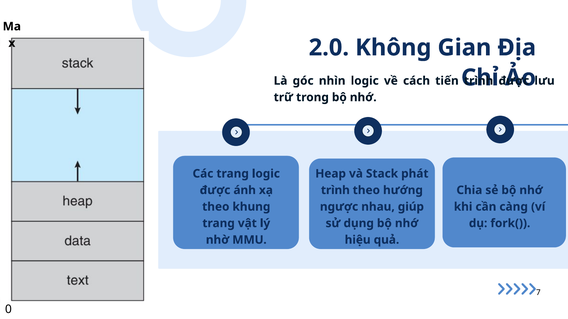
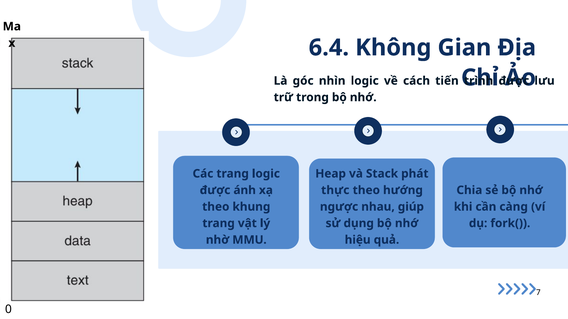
2.0: 2.0 -> 6.4 (329, 48)
trình: trình -> thực (335, 190)
